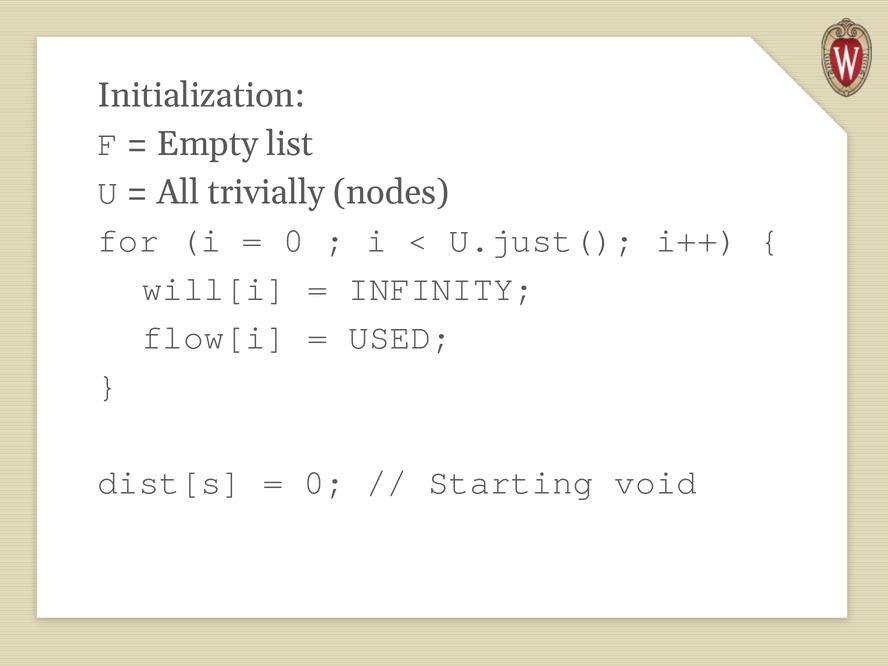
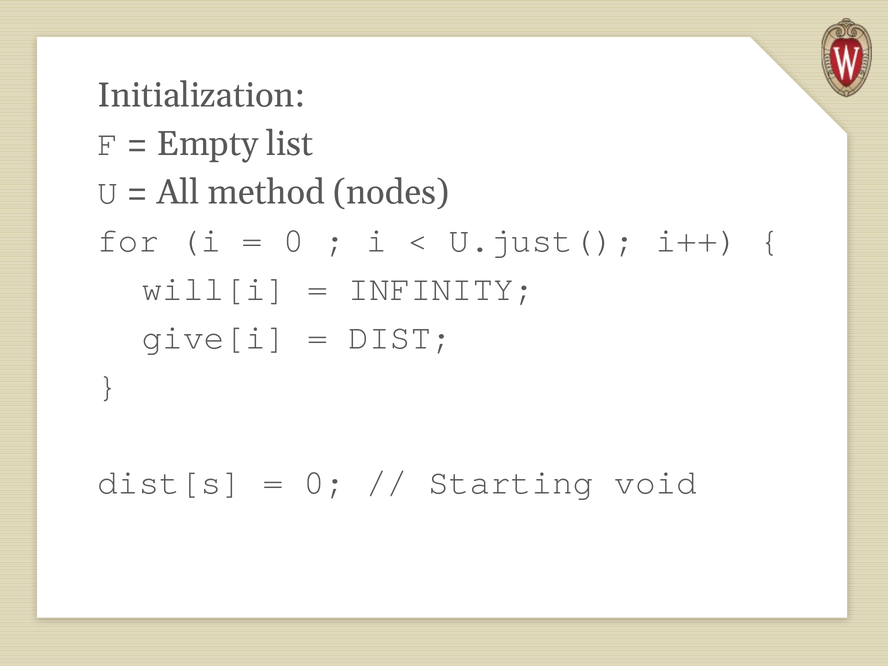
trivially: trivially -> method (266, 192)
flow[i: flow[i -> give[i (214, 337)
USED: USED -> DIST (400, 337)
